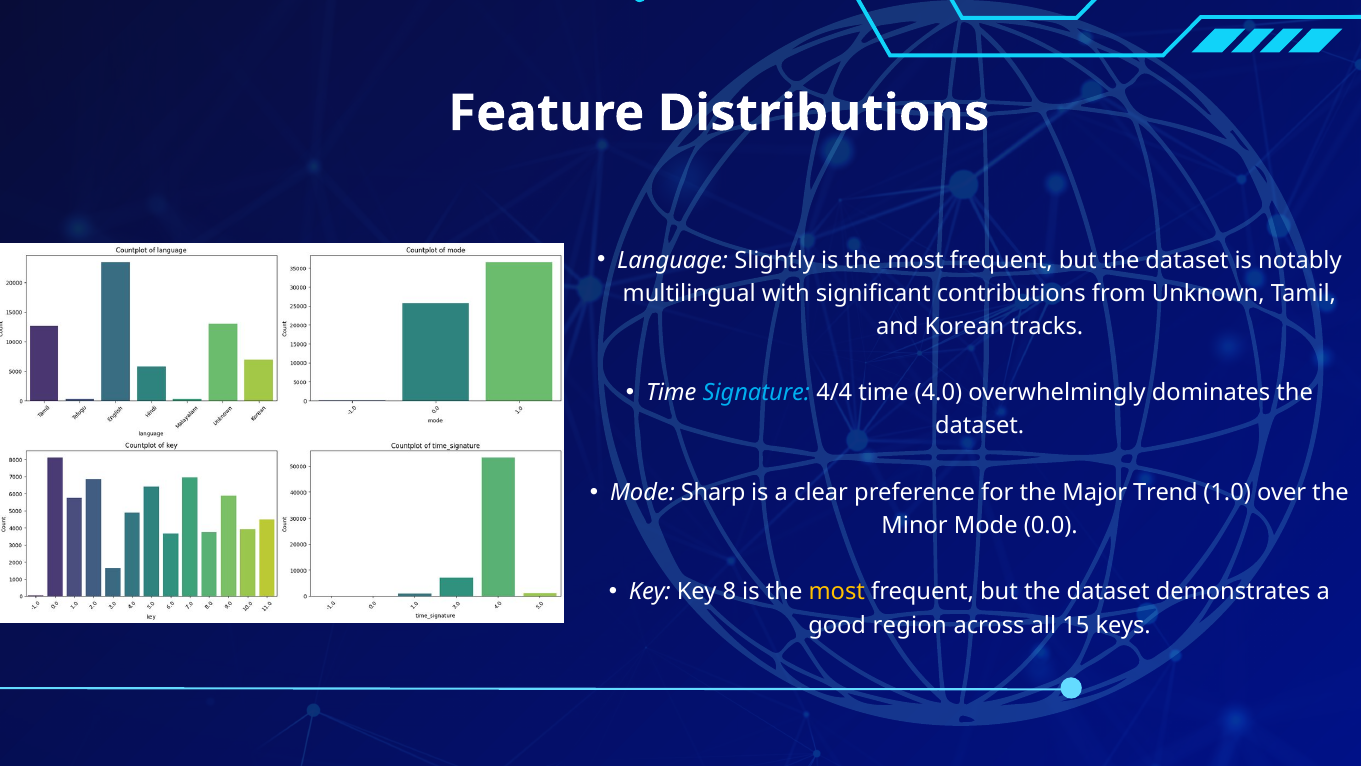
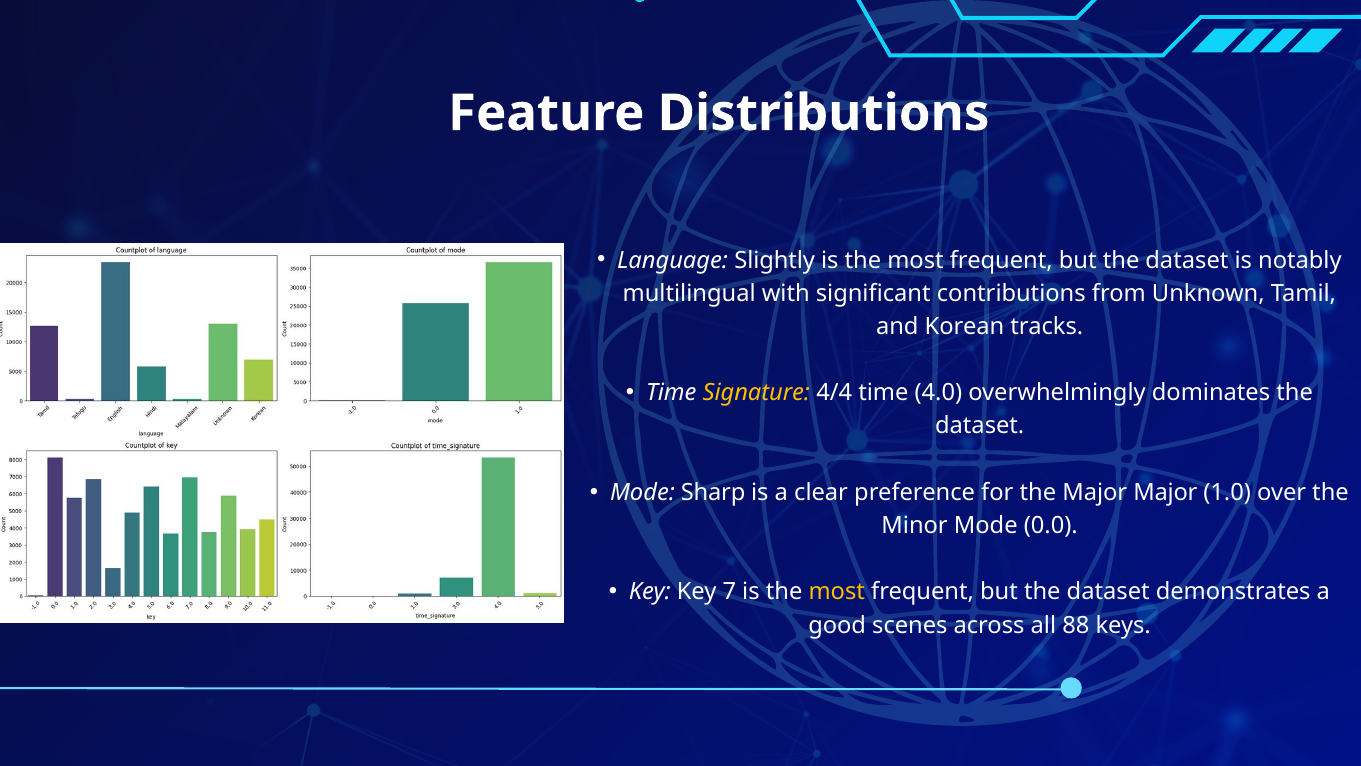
Signature colour: light blue -> yellow (756, 393)
Major Trend: Trend -> Major (1165, 492)
8: 8 -> 7 (729, 592)
region: region -> scenes (910, 625)
15: 15 -> 88 (1076, 625)
